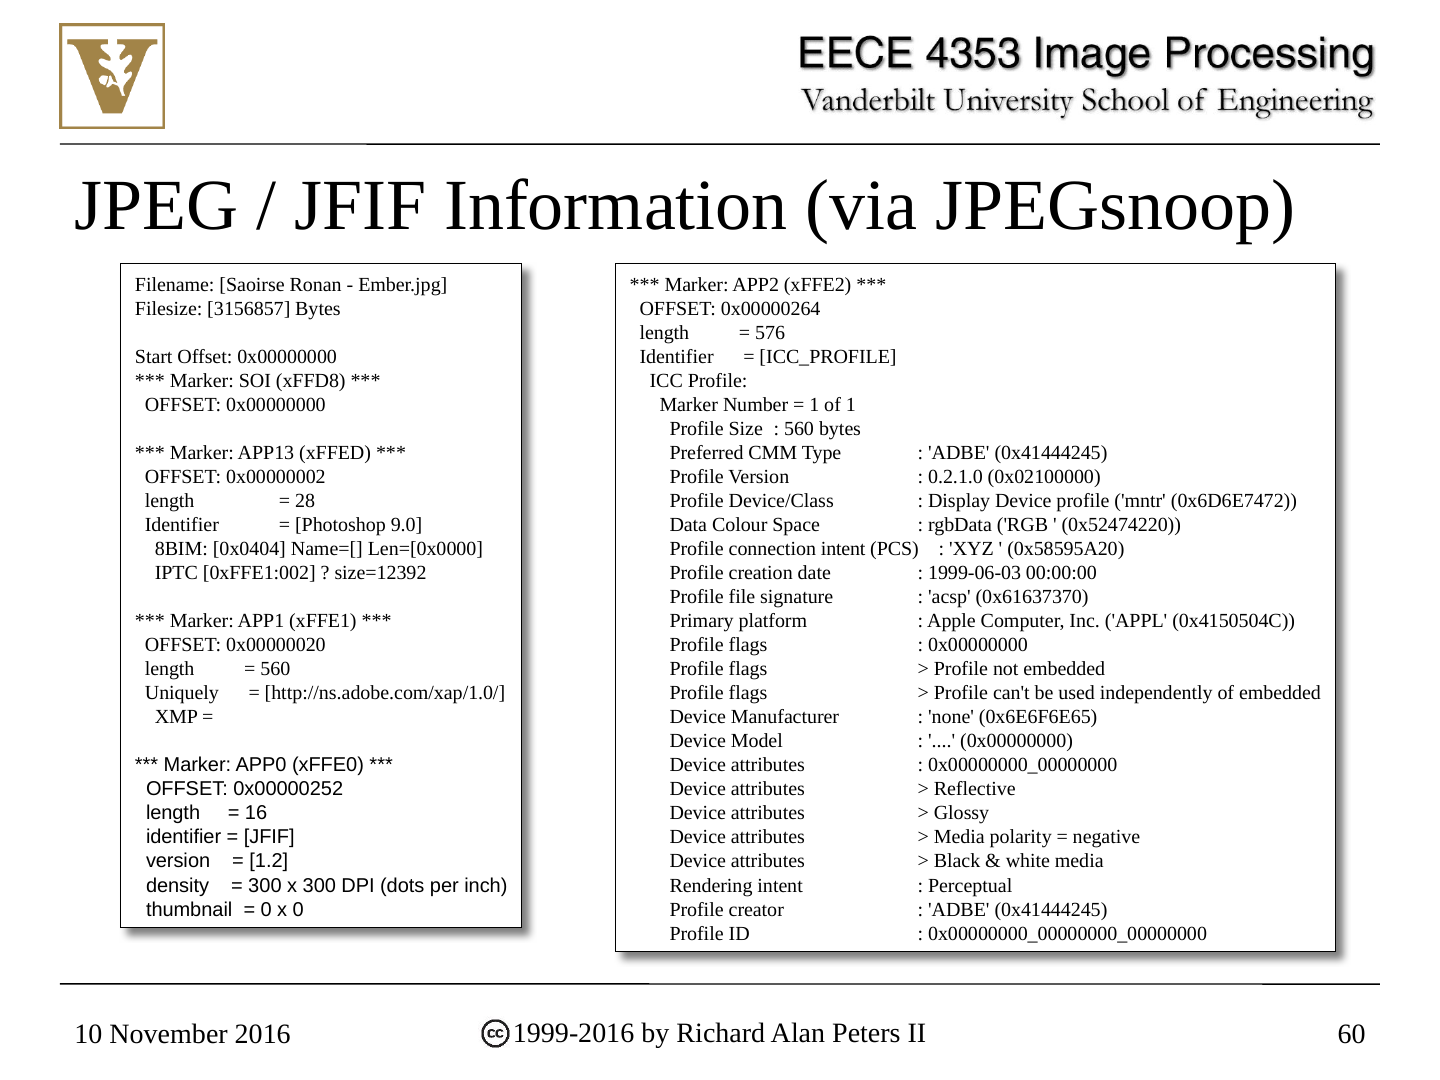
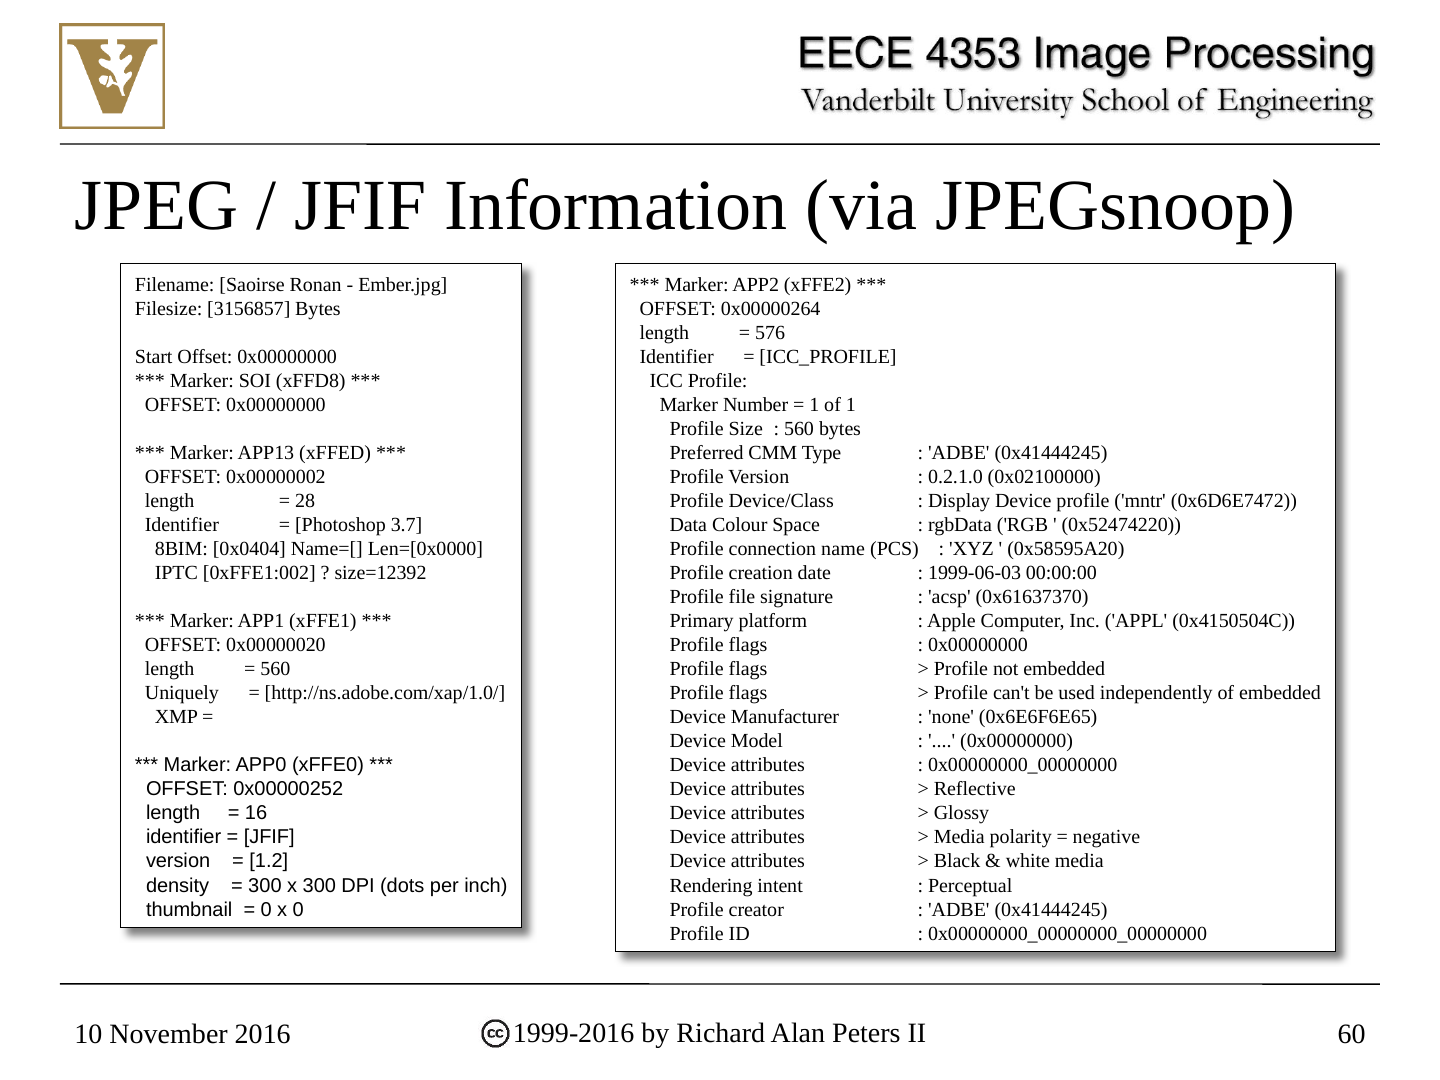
9.0: 9.0 -> 3.7 (407, 525)
connection intent: intent -> name (843, 549)
